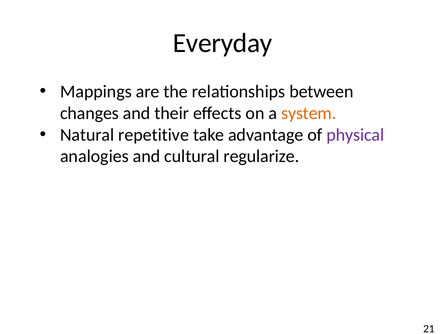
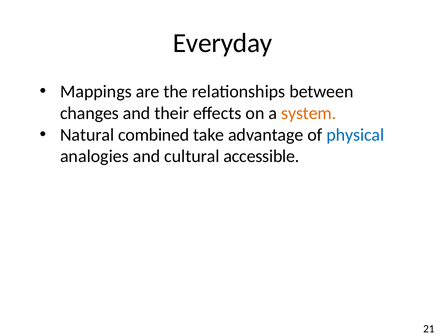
repetitive: repetitive -> combined (154, 135)
physical colour: purple -> blue (355, 135)
regularize: regularize -> accessible (261, 156)
